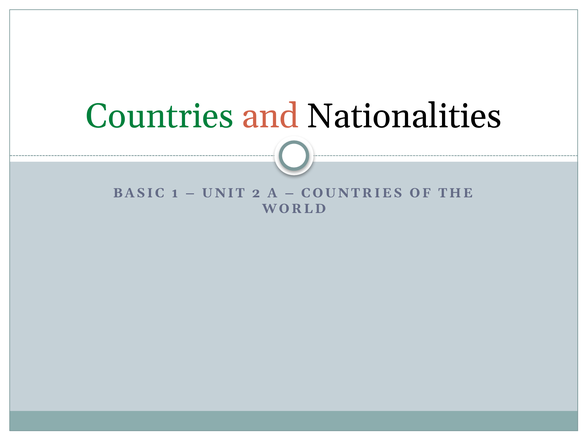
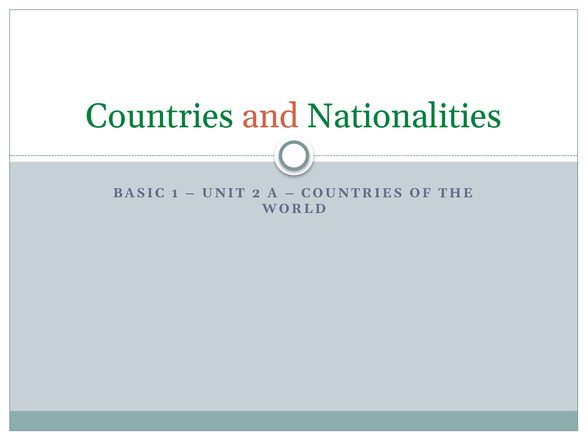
Nationalities colour: black -> green (404, 116)
